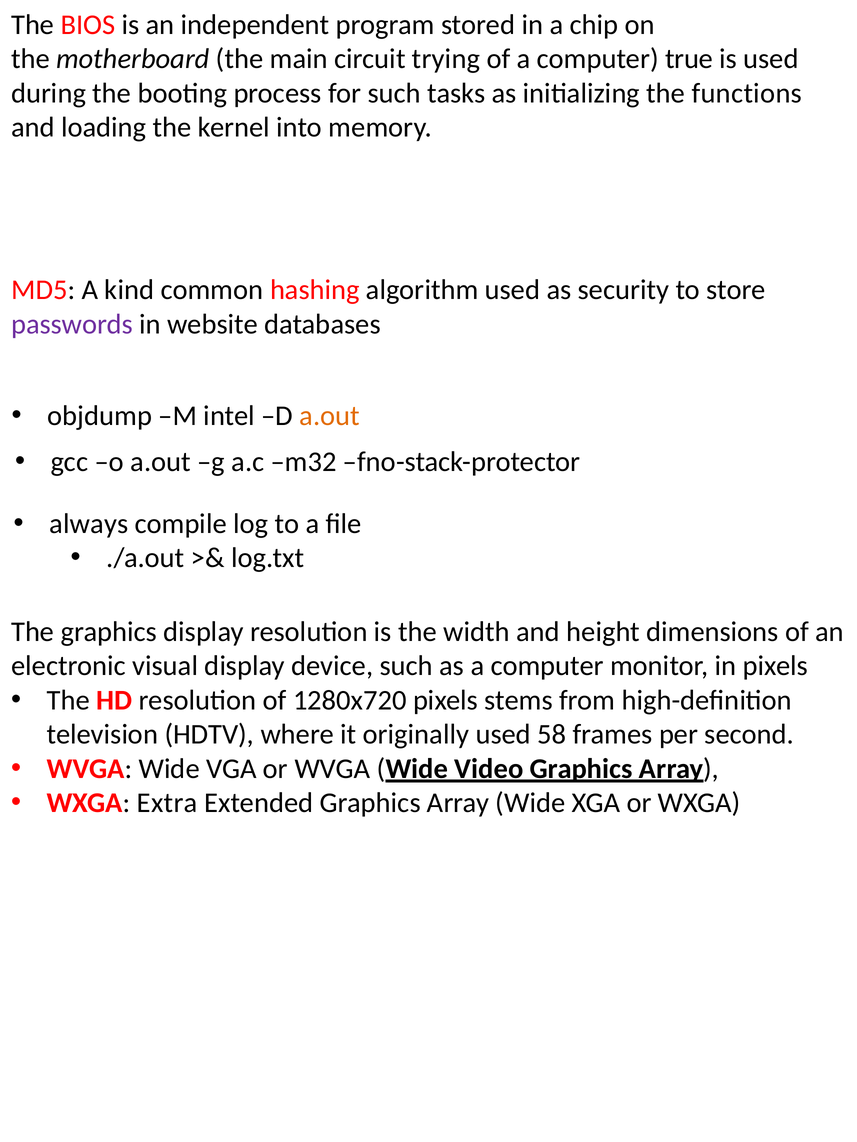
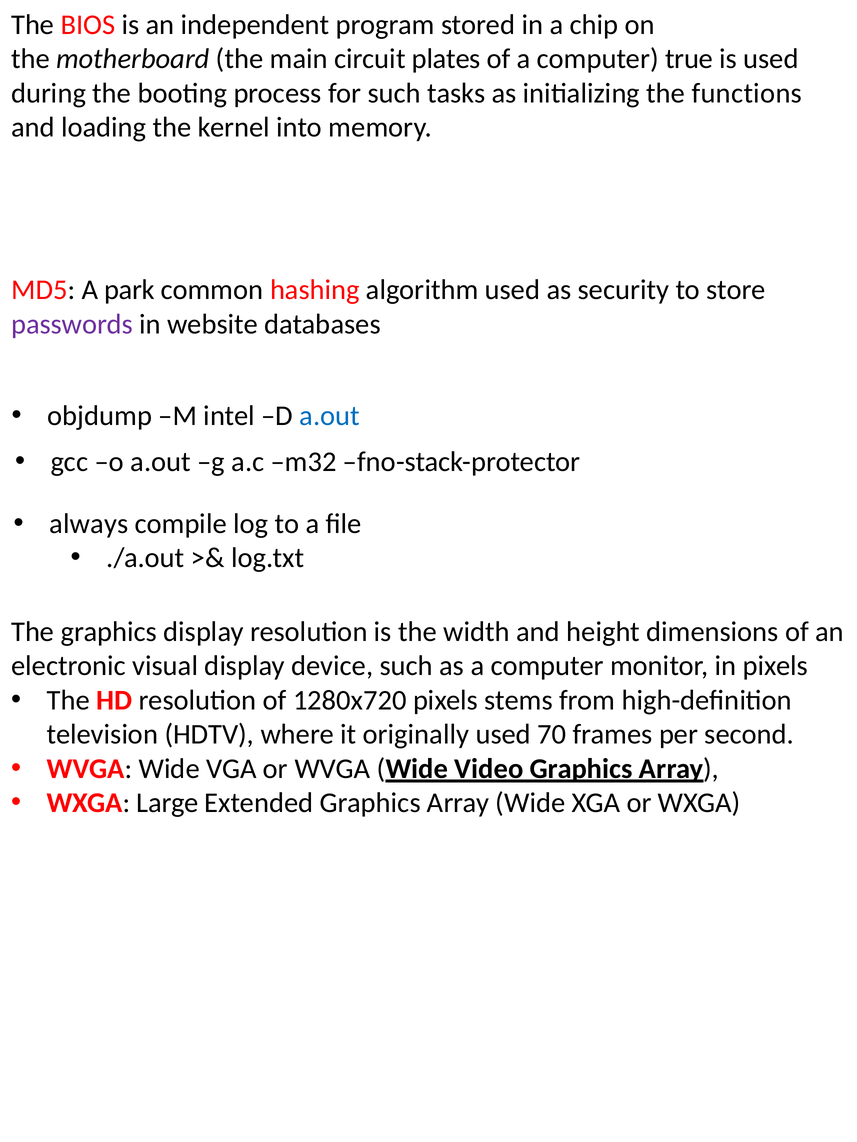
trying: trying -> plates (446, 59)
kind: kind -> park (130, 290)
a.out colour: orange -> blue (330, 416)
58: 58 -> 70 (552, 735)
Extra: Extra -> Large (167, 803)
